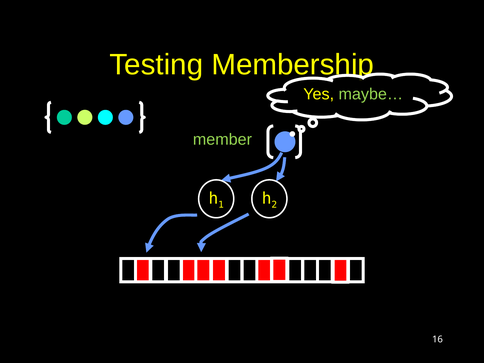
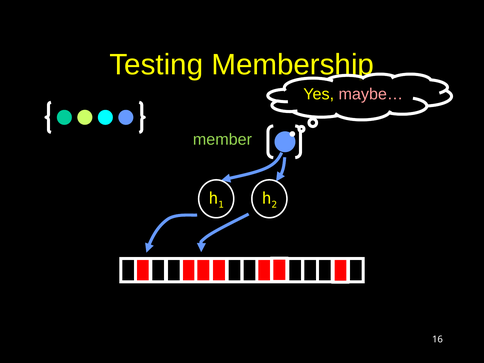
maybe… colour: light green -> pink (371, 94)
